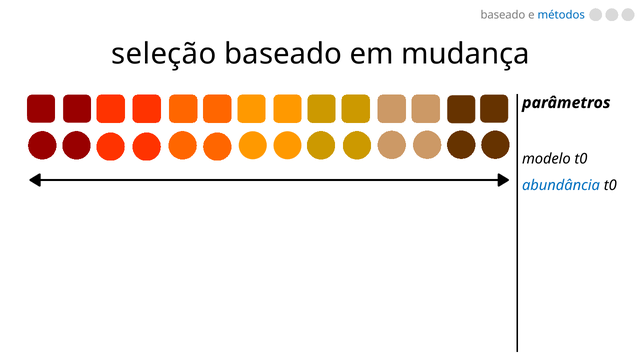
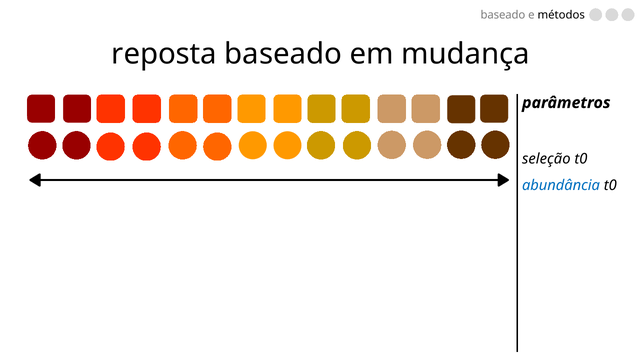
métodos colour: blue -> black (561, 15)
seleção: seleção -> reposta (164, 54)
modelo: modelo -> seleção (546, 159)
